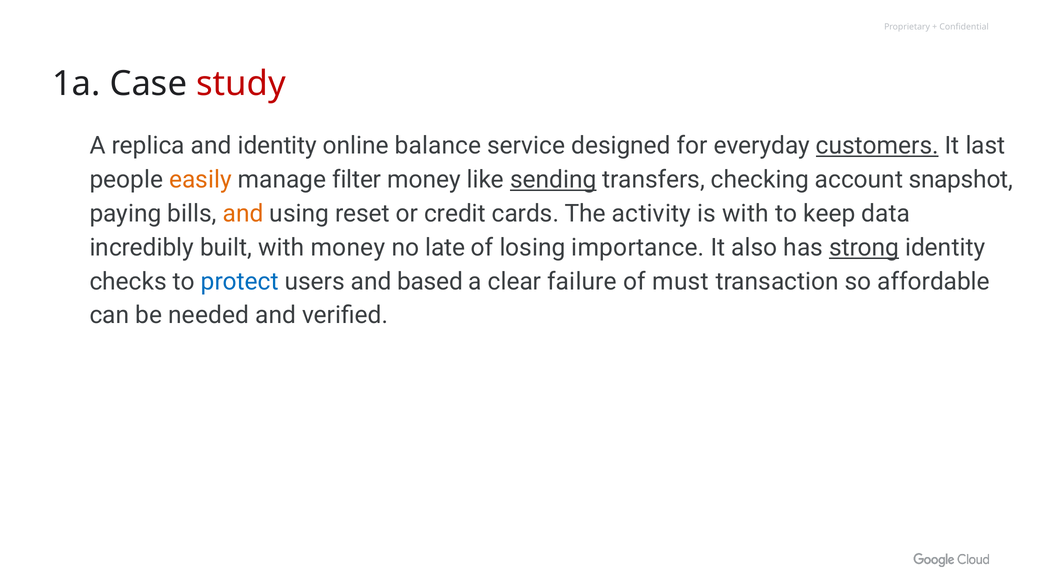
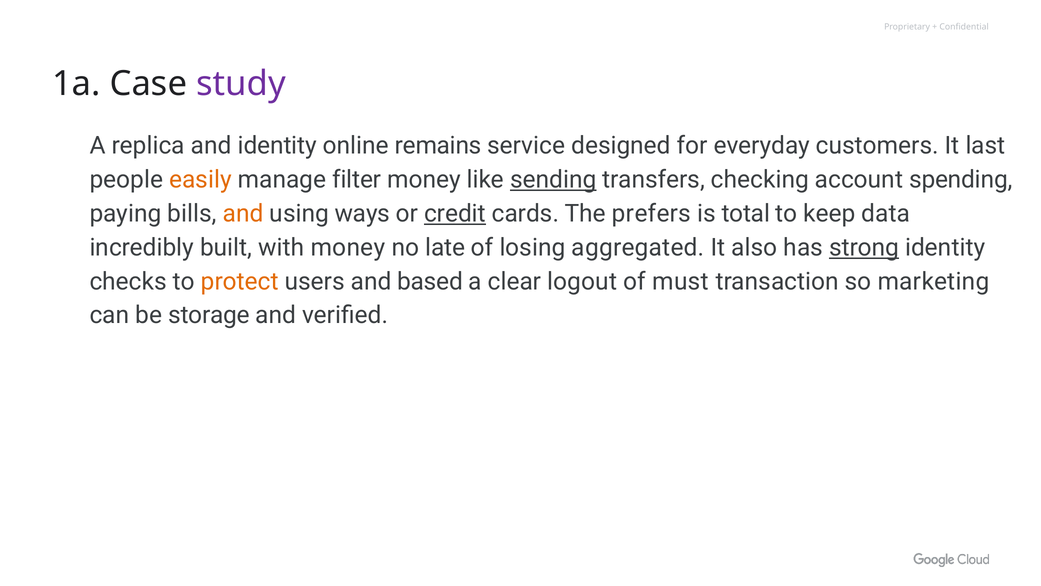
study colour: red -> purple (241, 84)
balance: balance -> remains (438, 146)
customers underline: present -> none (877, 146)
snapshot: snapshot -> spending (961, 180)
reset: reset -> ways (362, 213)
credit underline: none -> present (455, 213)
activity: activity -> prefers (651, 213)
is with: with -> total (746, 213)
importance: importance -> aggregated (638, 247)
protect colour: blue -> orange (240, 281)
failure: failure -> logout (582, 281)
affordable: affordable -> marketing (934, 281)
needed: needed -> storage (209, 315)
